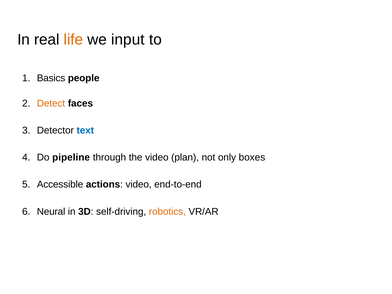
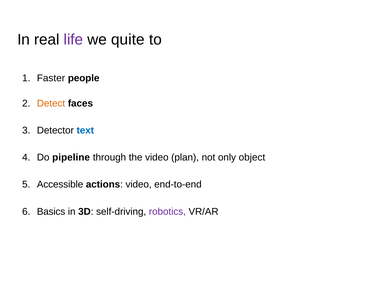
life colour: orange -> purple (73, 40)
input: input -> quite (128, 40)
Basics: Basics -> Faster (51, 78)
boxes: boxes -> object (252, 157)
Neural: Neural -> Basics (51, 212)
robotics colour: orange -> purple (167, 212)
